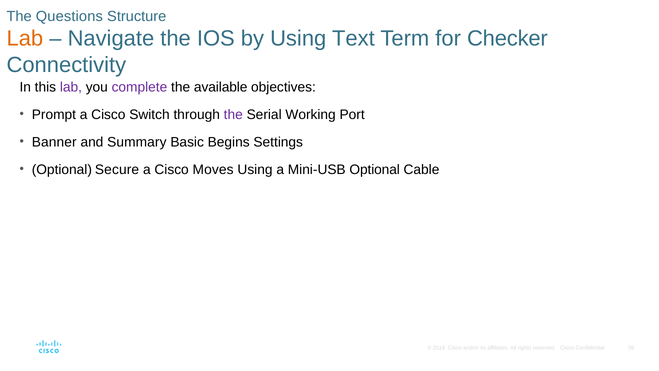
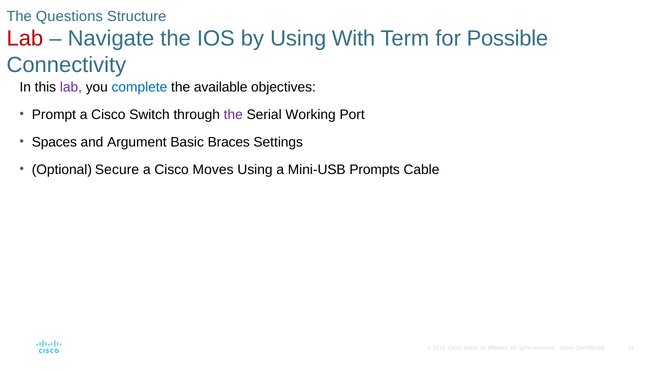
Lab colour: orange -> red (25, 39)
Text: Text -> With (353, 39)
Checker: Checker -> Possible (507, 39)
complete colour: purple -> blue (139, 87)
Banner: Banner -> Spaces (54, 142)
Summary: Summary -> Argument (137, 142)
Begins: Begins -> Braces (229, 142)
Mini-USB Optional: Optional -> Prompts (375, 169)
